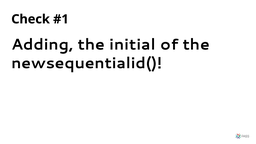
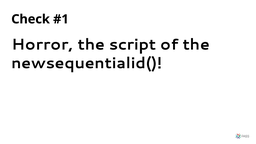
Adding: Adding -> Horror (42, 44)
initial: initial -> script (133, 44)
